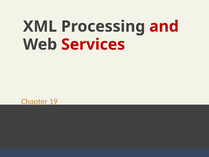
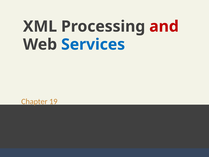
Services colour: red -> blue (93, 44)
